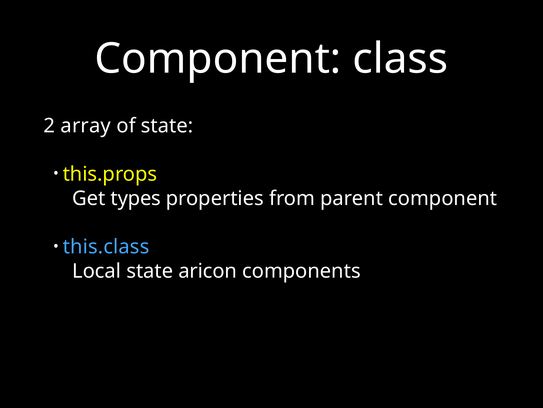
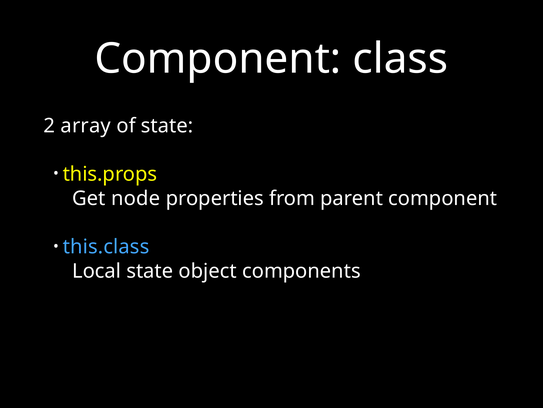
types: types -> node (136, 198)
aricon: aricon -> object (208, 271)
